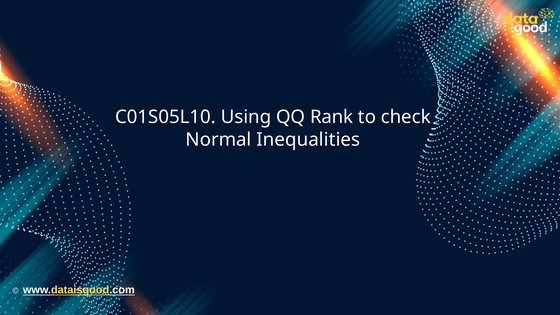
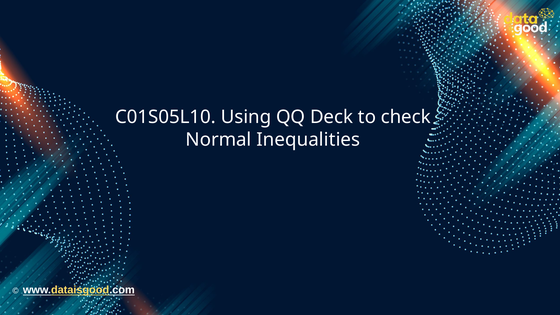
Rank: Rank -> Deck (332, 117)
